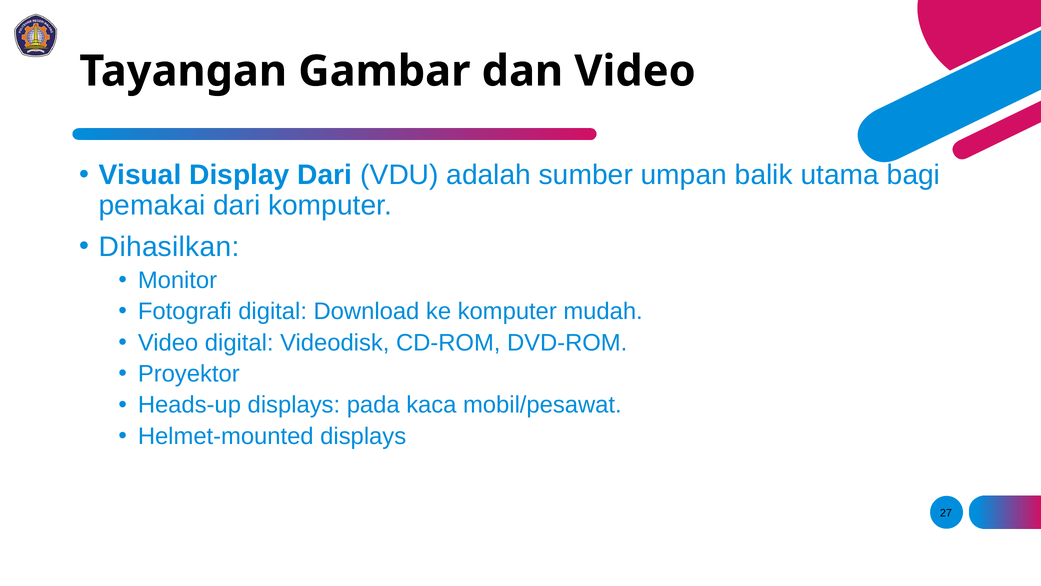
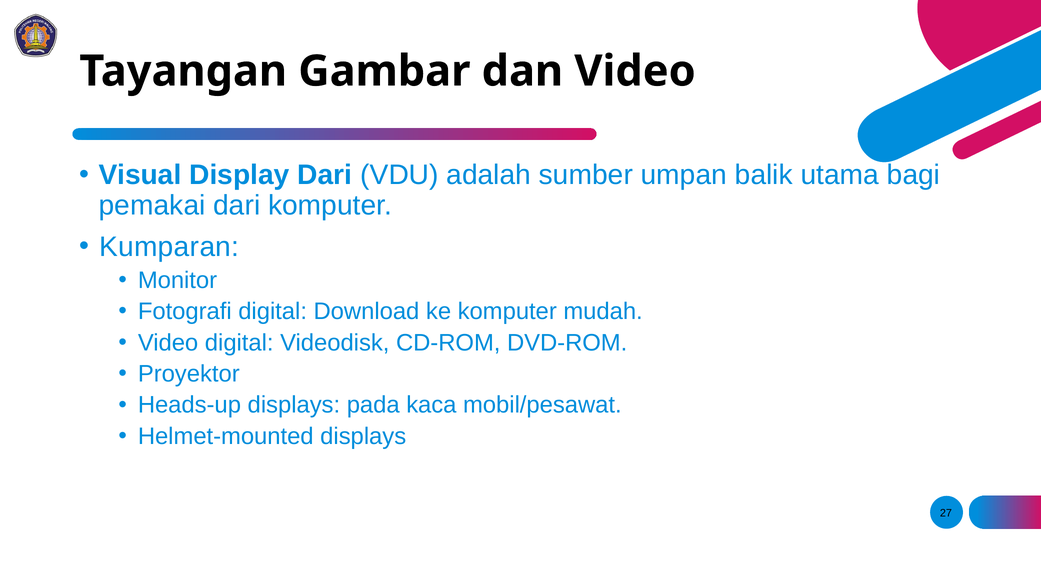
Dihasilkan: Dihasilkan -> Kumparan (169, 247)
